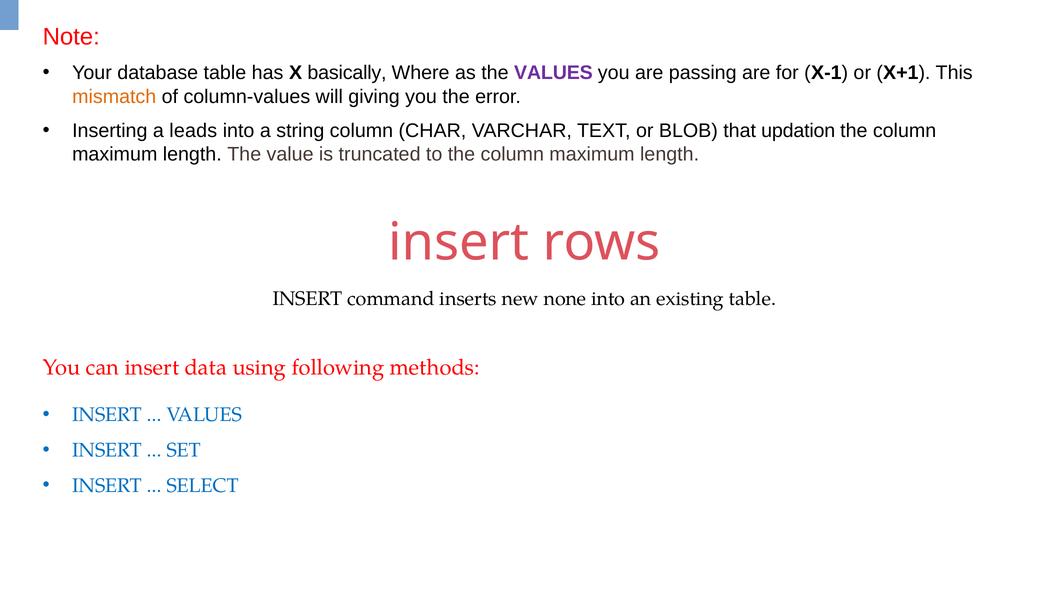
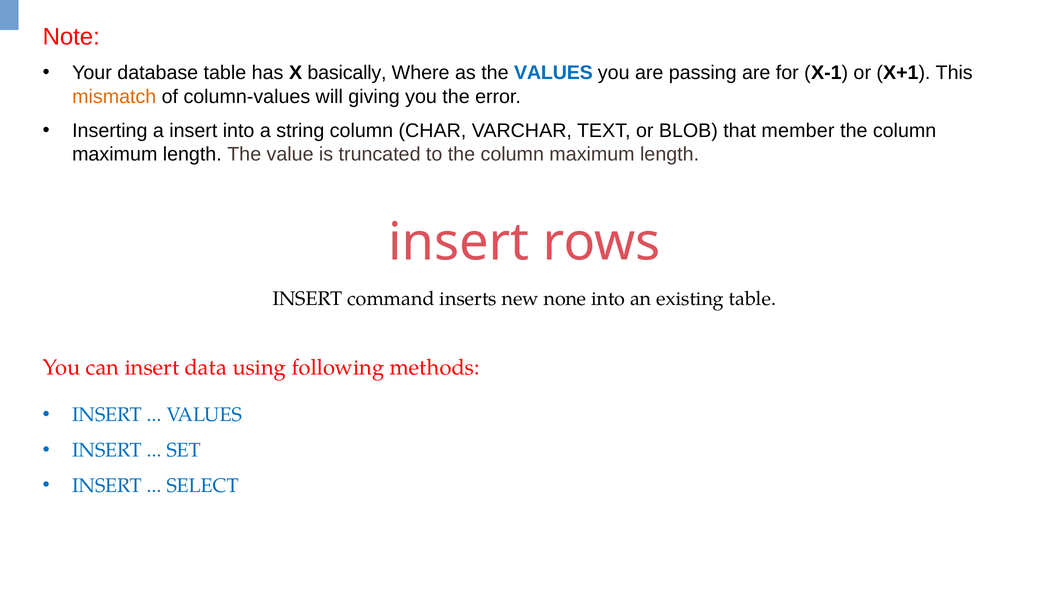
VALUES colour: purple -> blue (553, 73)
a leads: leads -> insert (193, 131)
updation: updation -> member (798, 131)
